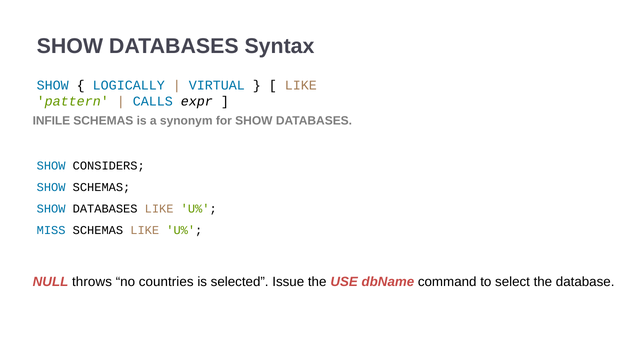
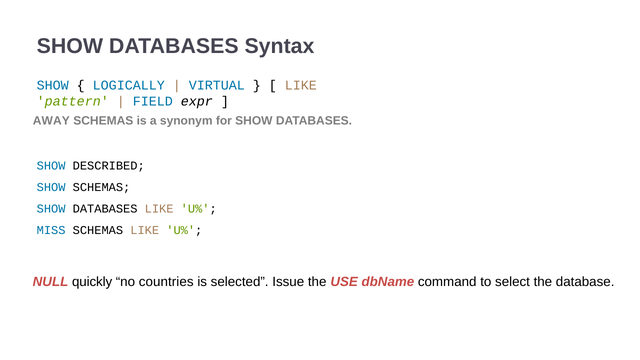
CALLS: CALLS -> FIELD (153, 101)
INFILE: INFILE -> AWAY (51, 121)
CONSIDERS: CONSIDERS -> DESCRIBED (109, 166)
throws: throws -> quickly (92, 282)
